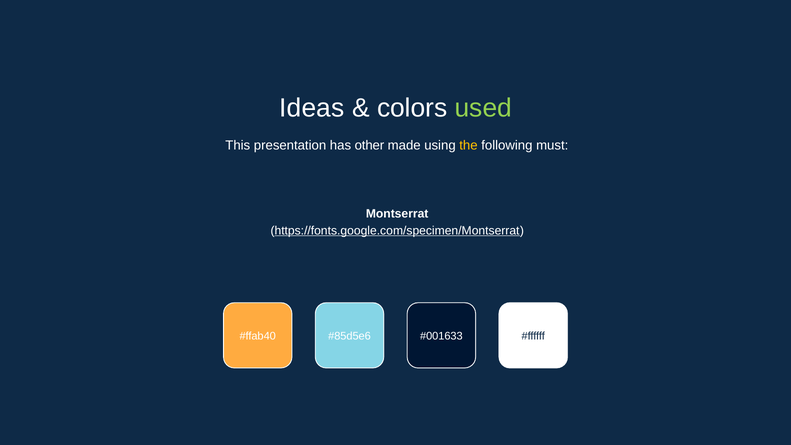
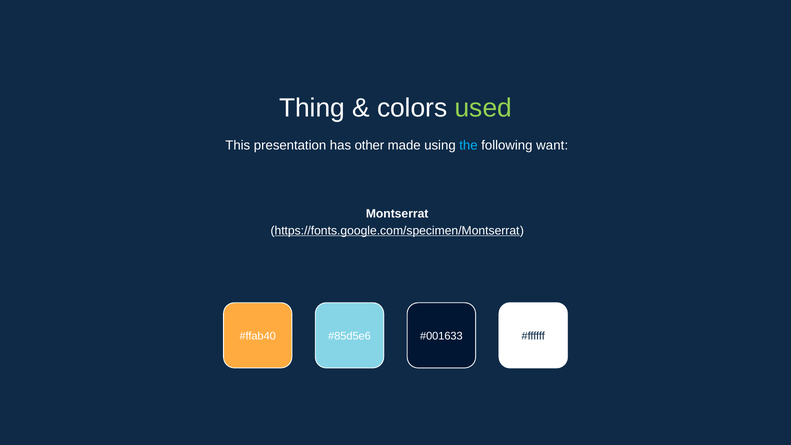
Ideas: Ideas -> Thing (312, 108)
the colour: yellow -> light blue (468, 145)
must: must -> want (552, 145)
